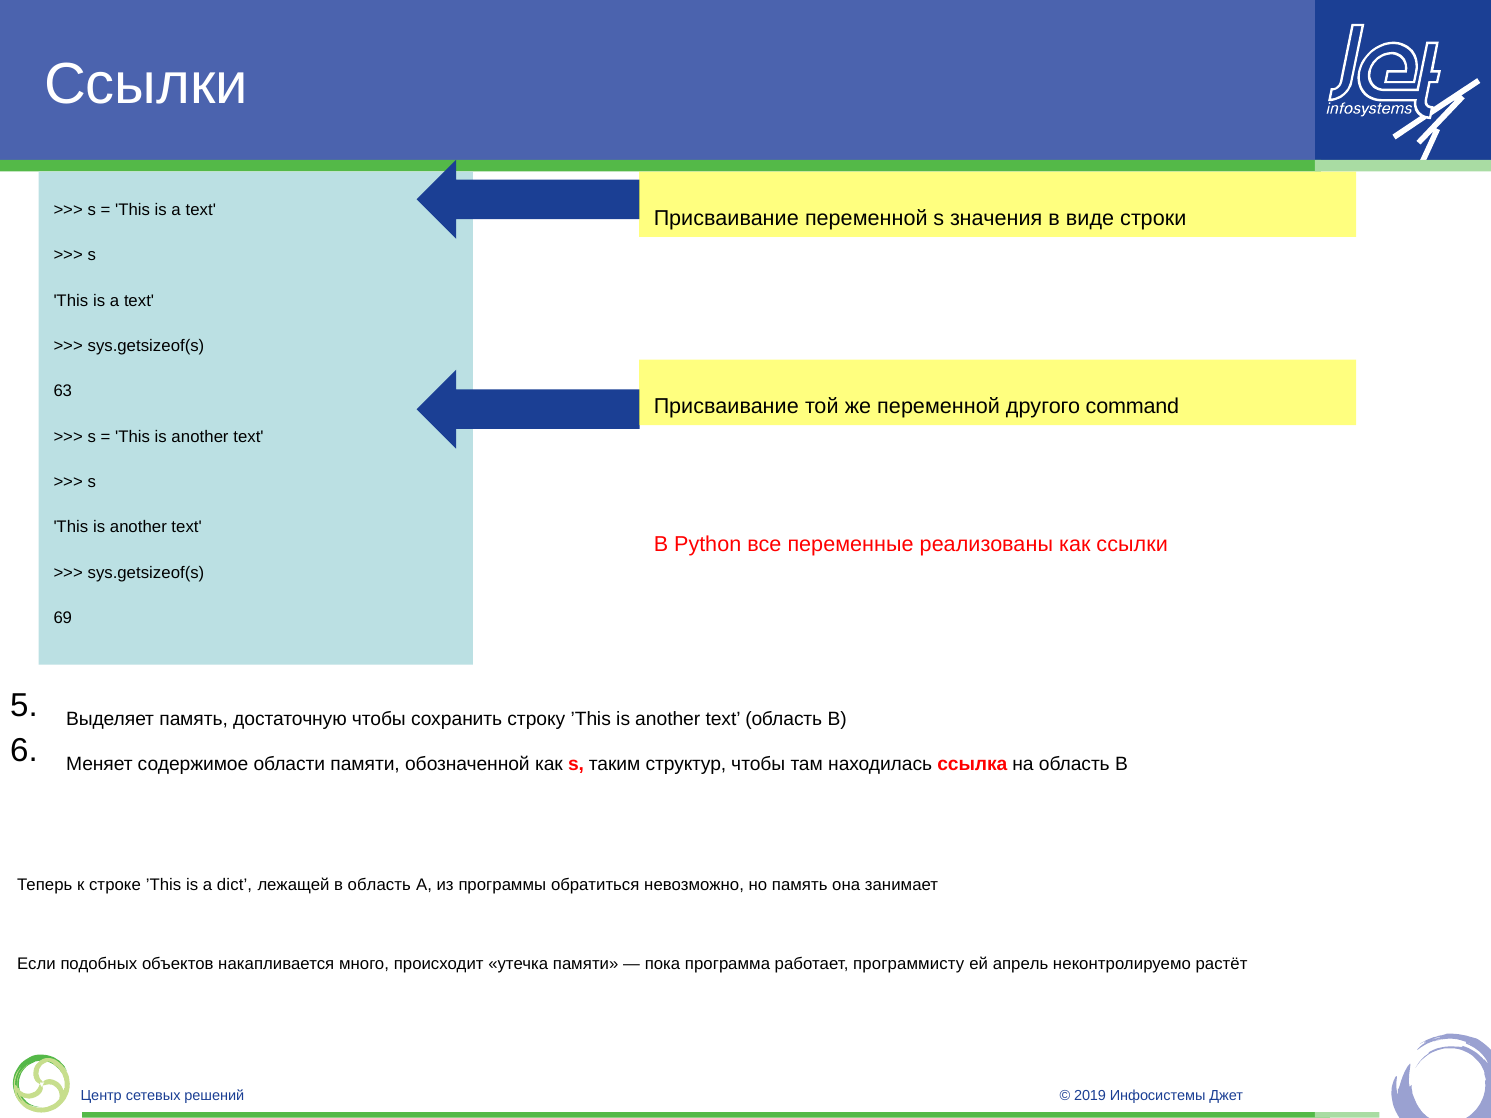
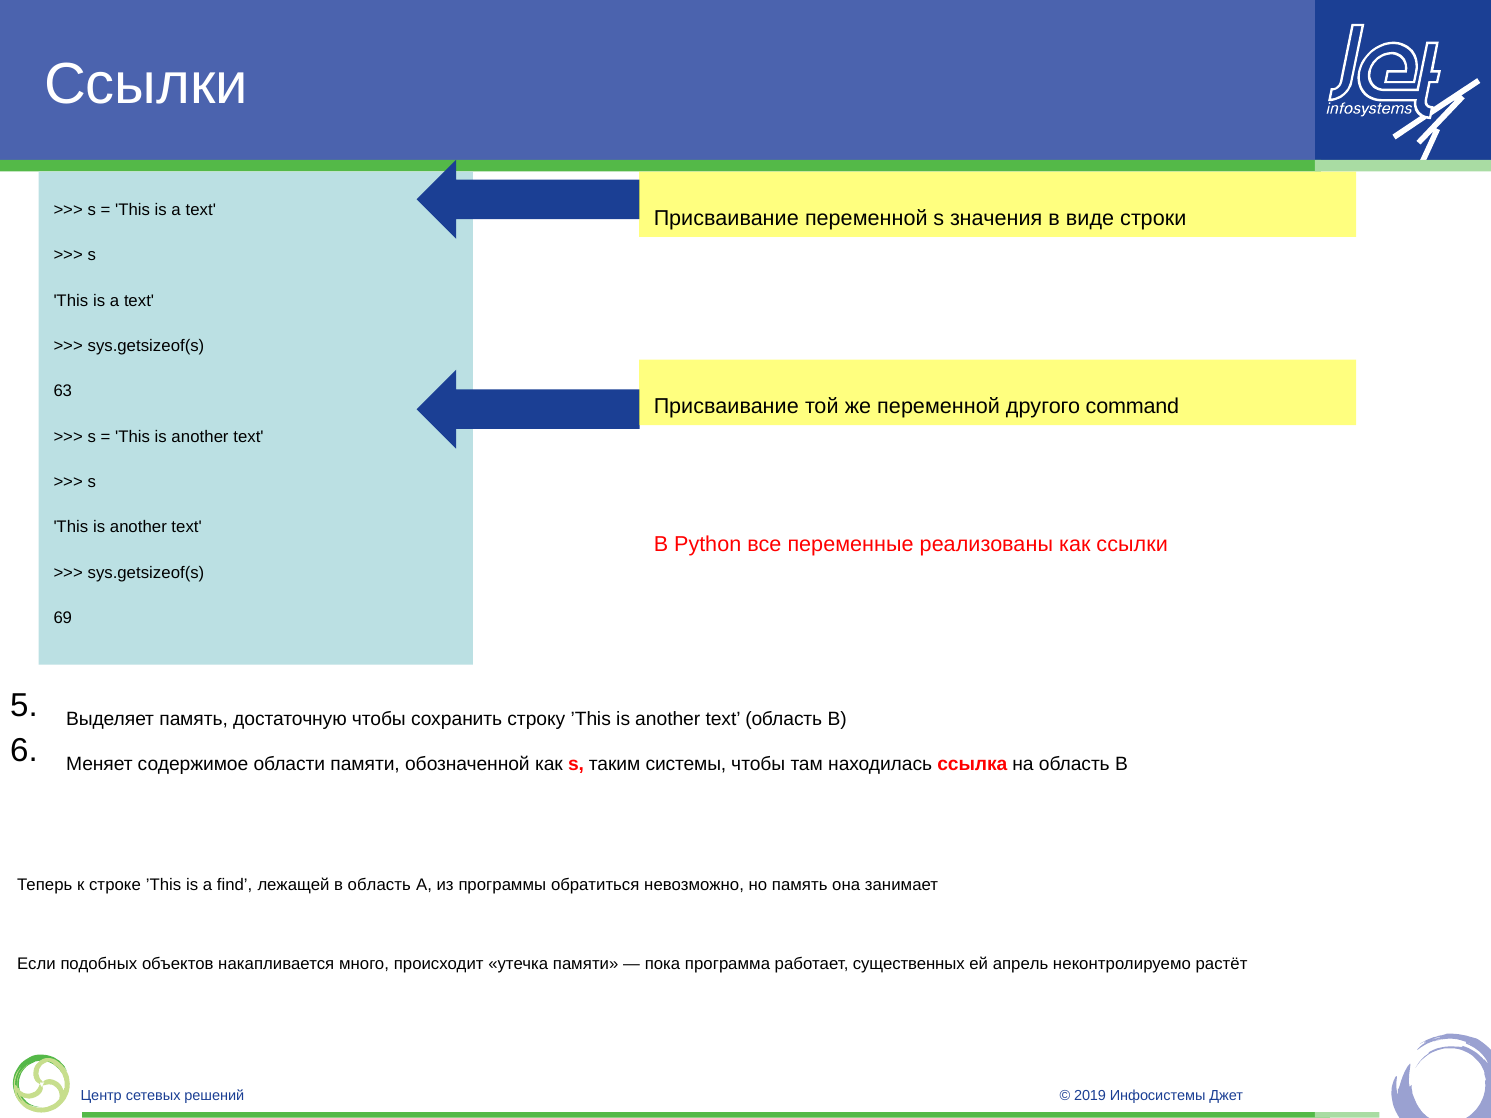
структур: структур -> системы (686, 764)
dict: dict -> find (235, 885)
программисту: программисту -> существенных (909, 964)
